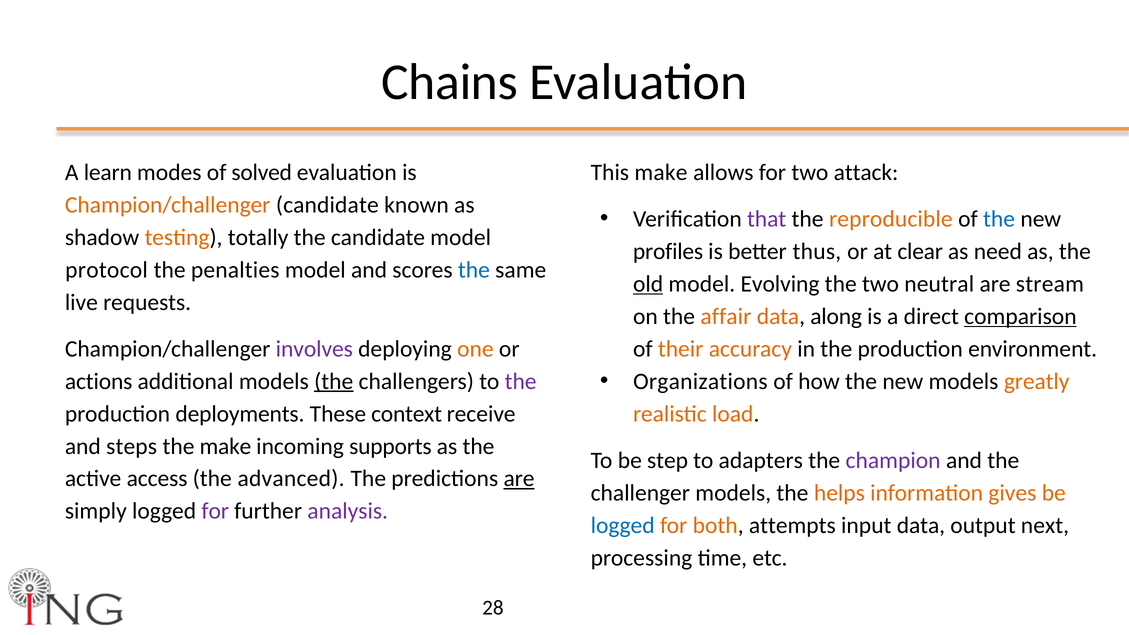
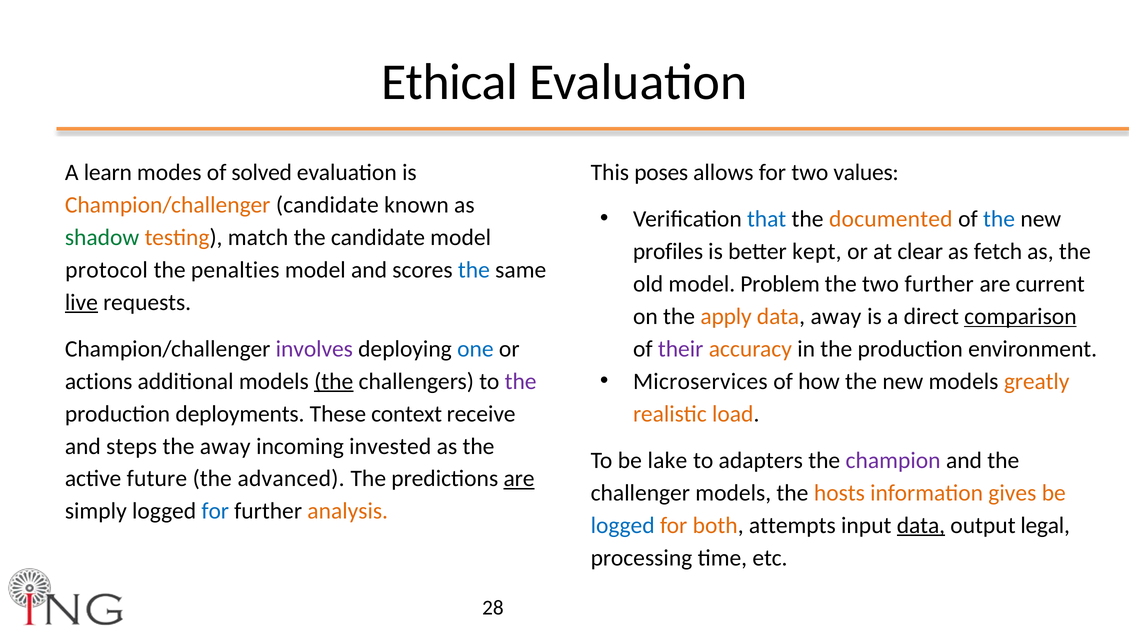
Chains: Chains -> Ethical (450, 82)
This make: make -> poses (661, 172)
attack: attack -> values (866, 172)
that colour: purple -> blue (767, 219)
reproducible: reproducible -> documented (891, 219)
shadow colour: black -> green (102, 237)
totally: totally -> match (258, 237)
thus: thus -> kept (817, 251)
need: need -> fetch (998, 251)
old underline: present -> none (648, 284)
Evolving: Evolving -> Problem (780, 284)
two neutral: neutral -> further (939, 284)
stream: stream -> current (1050, 284)
live underline: none -> present (81, 302)
affair: affair -> apply (726, 316)
data along: along -> away (836, 316)
one colour: orange -> blue (475, 349)
their colour: orange -> purple (681, 349)
Organizations: Organizations -> Microservices (700, 381)
the make: make -> away (225, 446)
supports: supports -> invested (390, 446)
step: step -> lake (667, 460)
access: access -> future (157, 479)
helps: helps -> hosts (839, 493)
for colour: purple -> blue (215, 511)
analysis colour: purple -> orange (348, 511)
data underline: none -> present (921, 525)
next: next -> legal (1045, 525)
